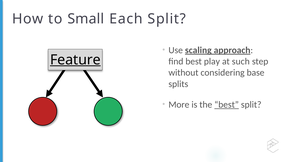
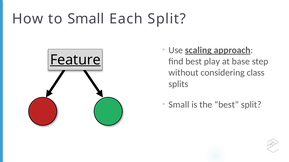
such: such -> base (241, 62)
base: base -> class (256, 73)
More: More -> Small (179, 105)
best underline: present -> none (227, 105)
